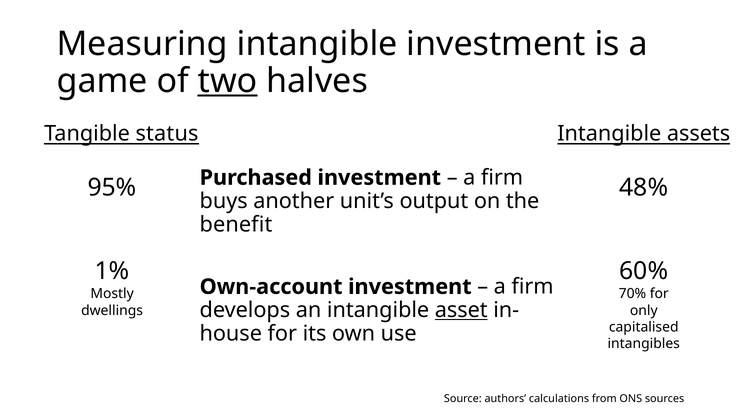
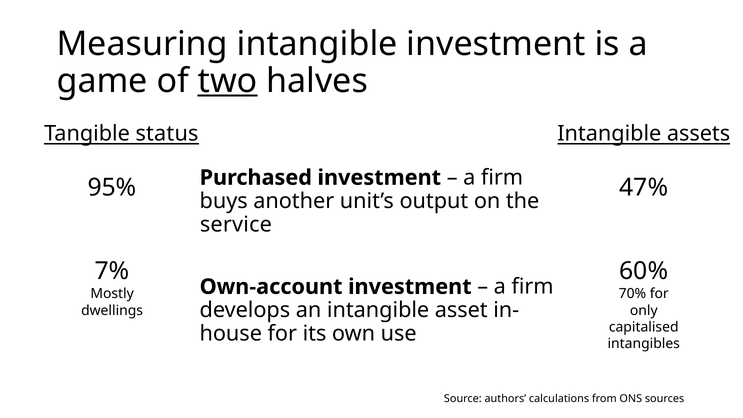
48%: 48% -> 47% (644, 188)
benefit: benefit -> service (236, 224)
1%: 1% -> 7% (112, 271)
asset underline: present -> none (461, 310)
